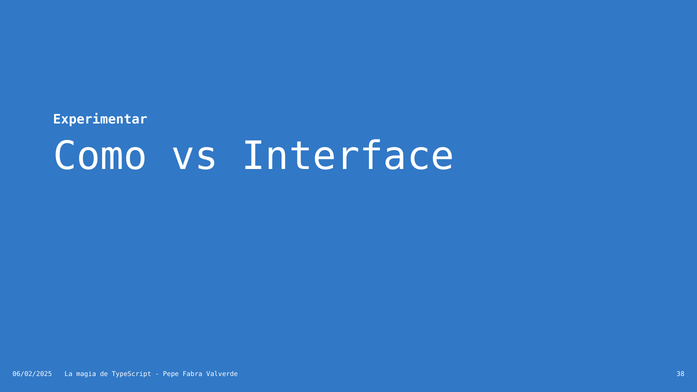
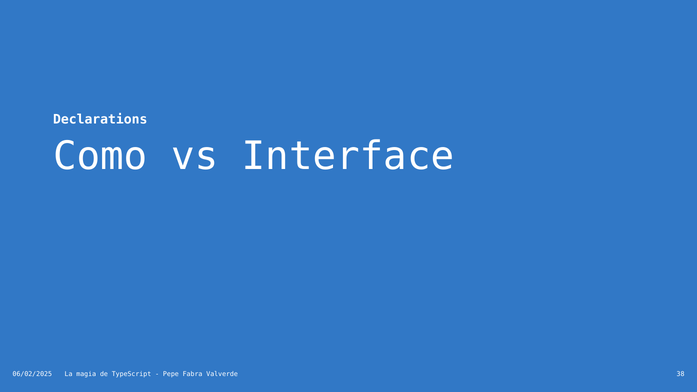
Experimentar: Experimentar -> Declarations (100, 120)
